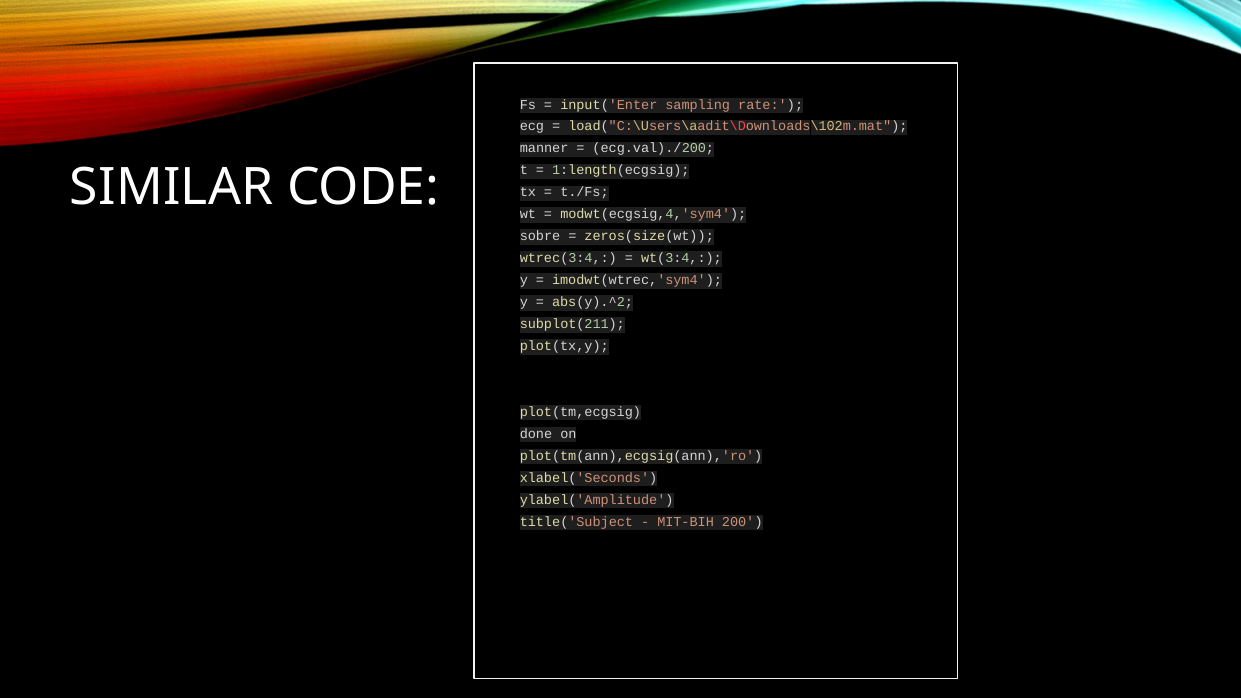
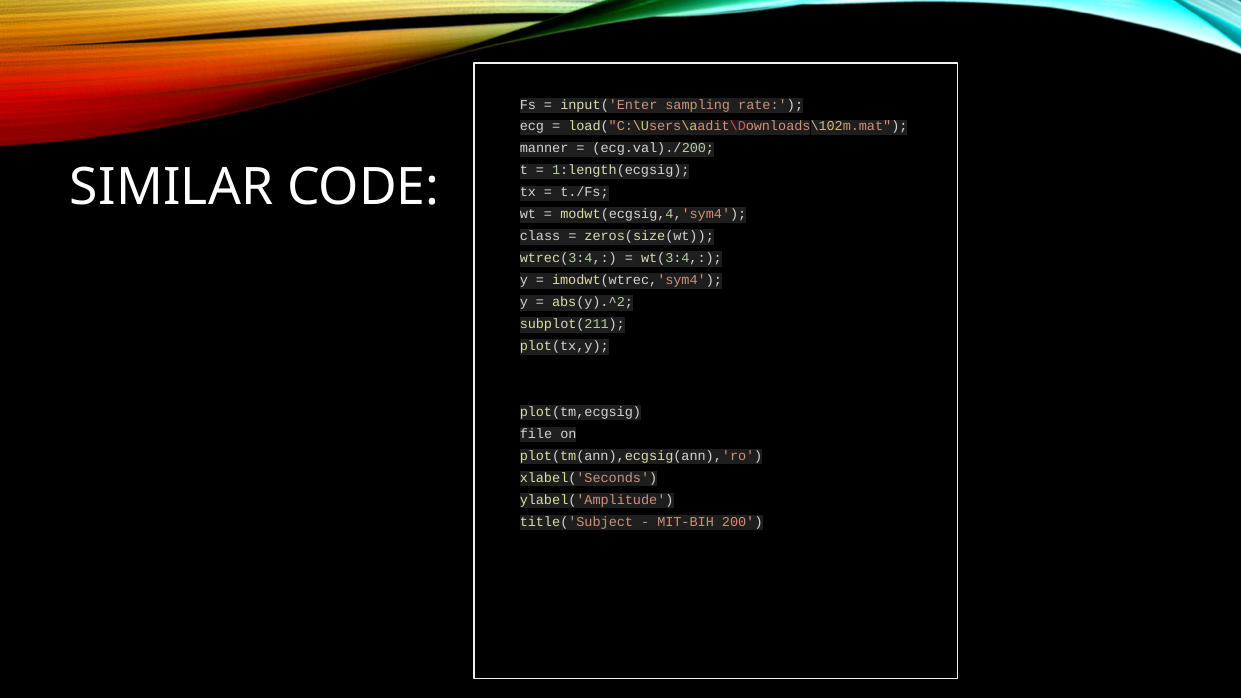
sobre: sobre -> class (540, 236)
done: done -> file (536, 434)
